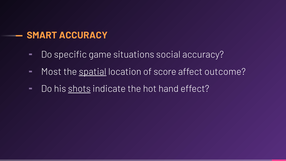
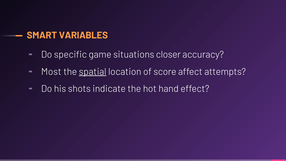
SMART ACCURACY: ACCURACY -> VARIABLES (83, 35)
social: social -> closer (168, 54)
outcome: outcome -> attempts (225, 72)
shots underline: present -> none (79, 89)
